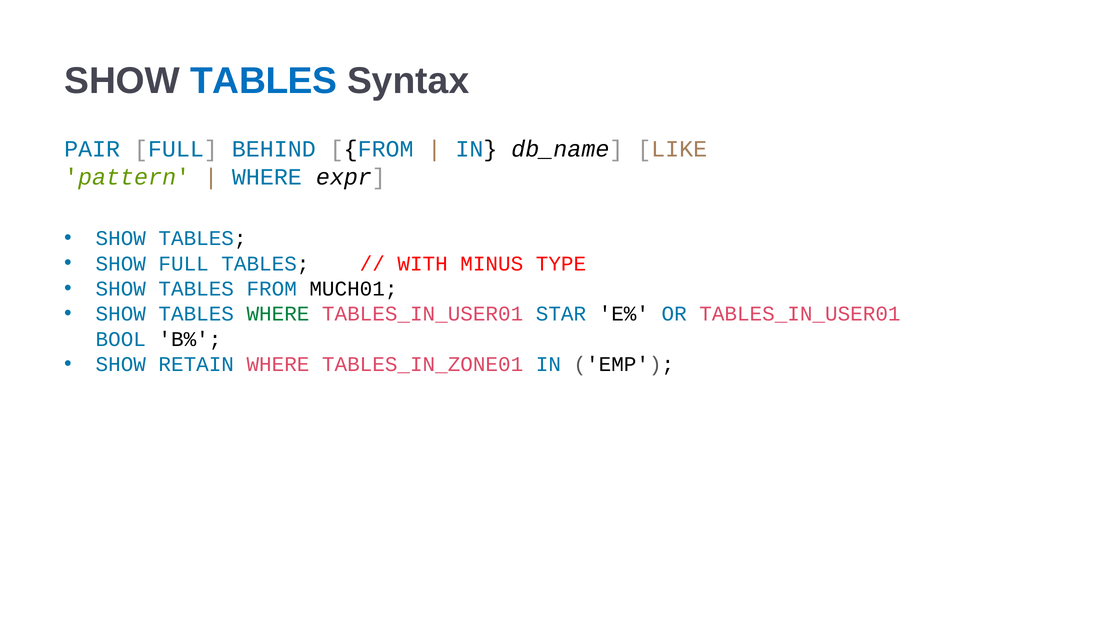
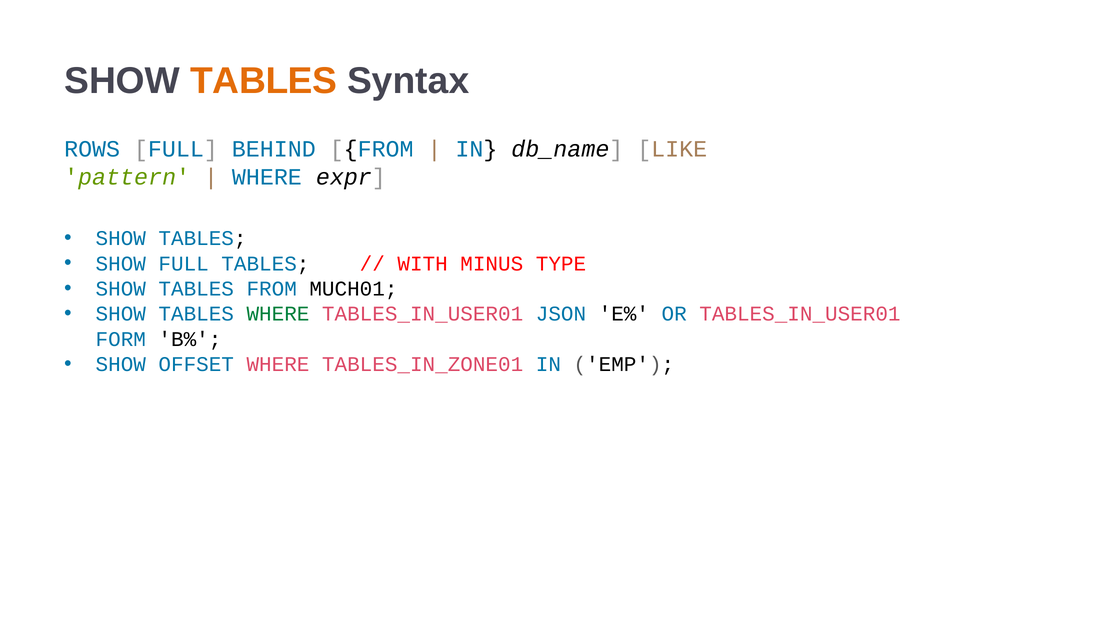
TABLES colour: blue -> orange (264, 81)
PAIR: PAIR -> ROWS (92, 149)
STAR: STAR -> JSON (561, 314)
BOOL: BOOL -> FORM (121, 339)
RETAIN: RETAIN -> OFFSET (196, 364)
